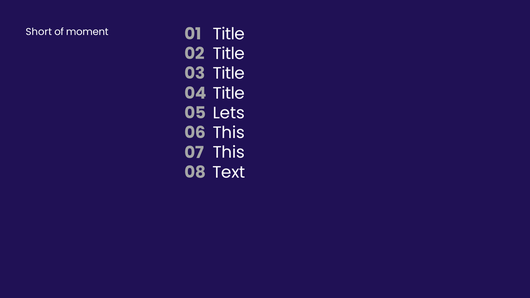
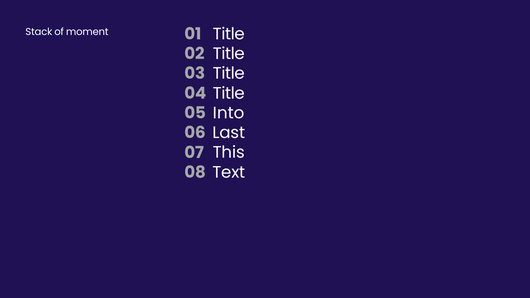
Short: Short -> Stack (39, 32)
Lets: Lets -> Into (229, 113)
This: This -> Last (229, 133)
